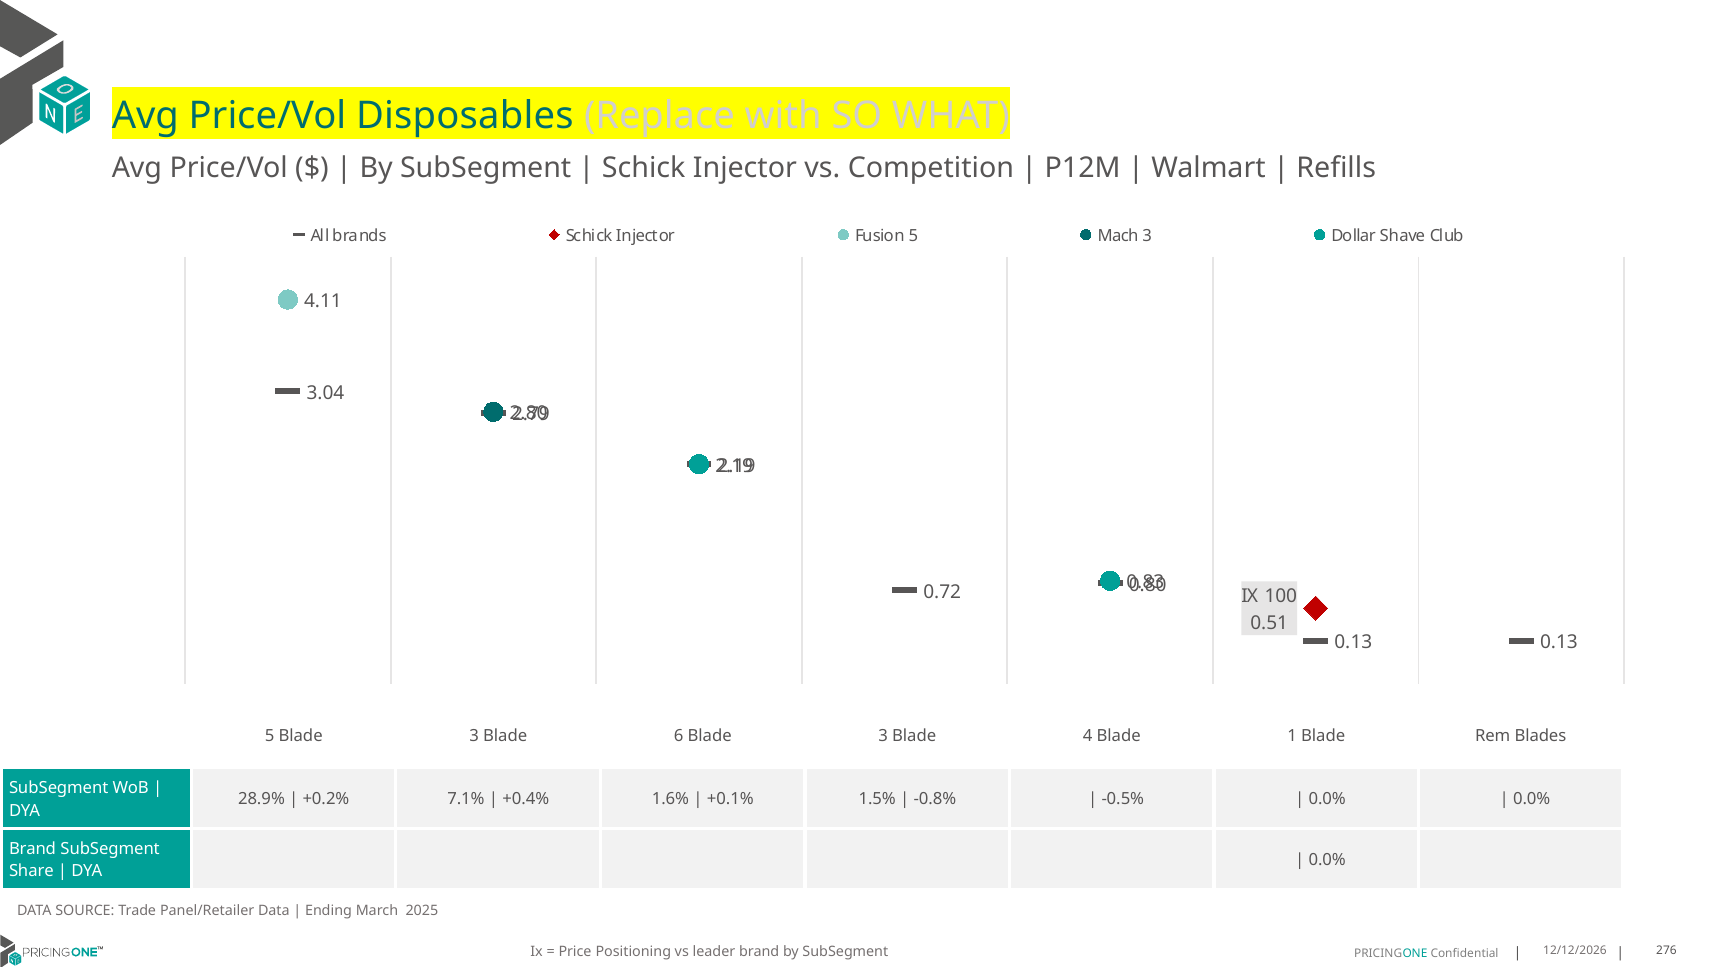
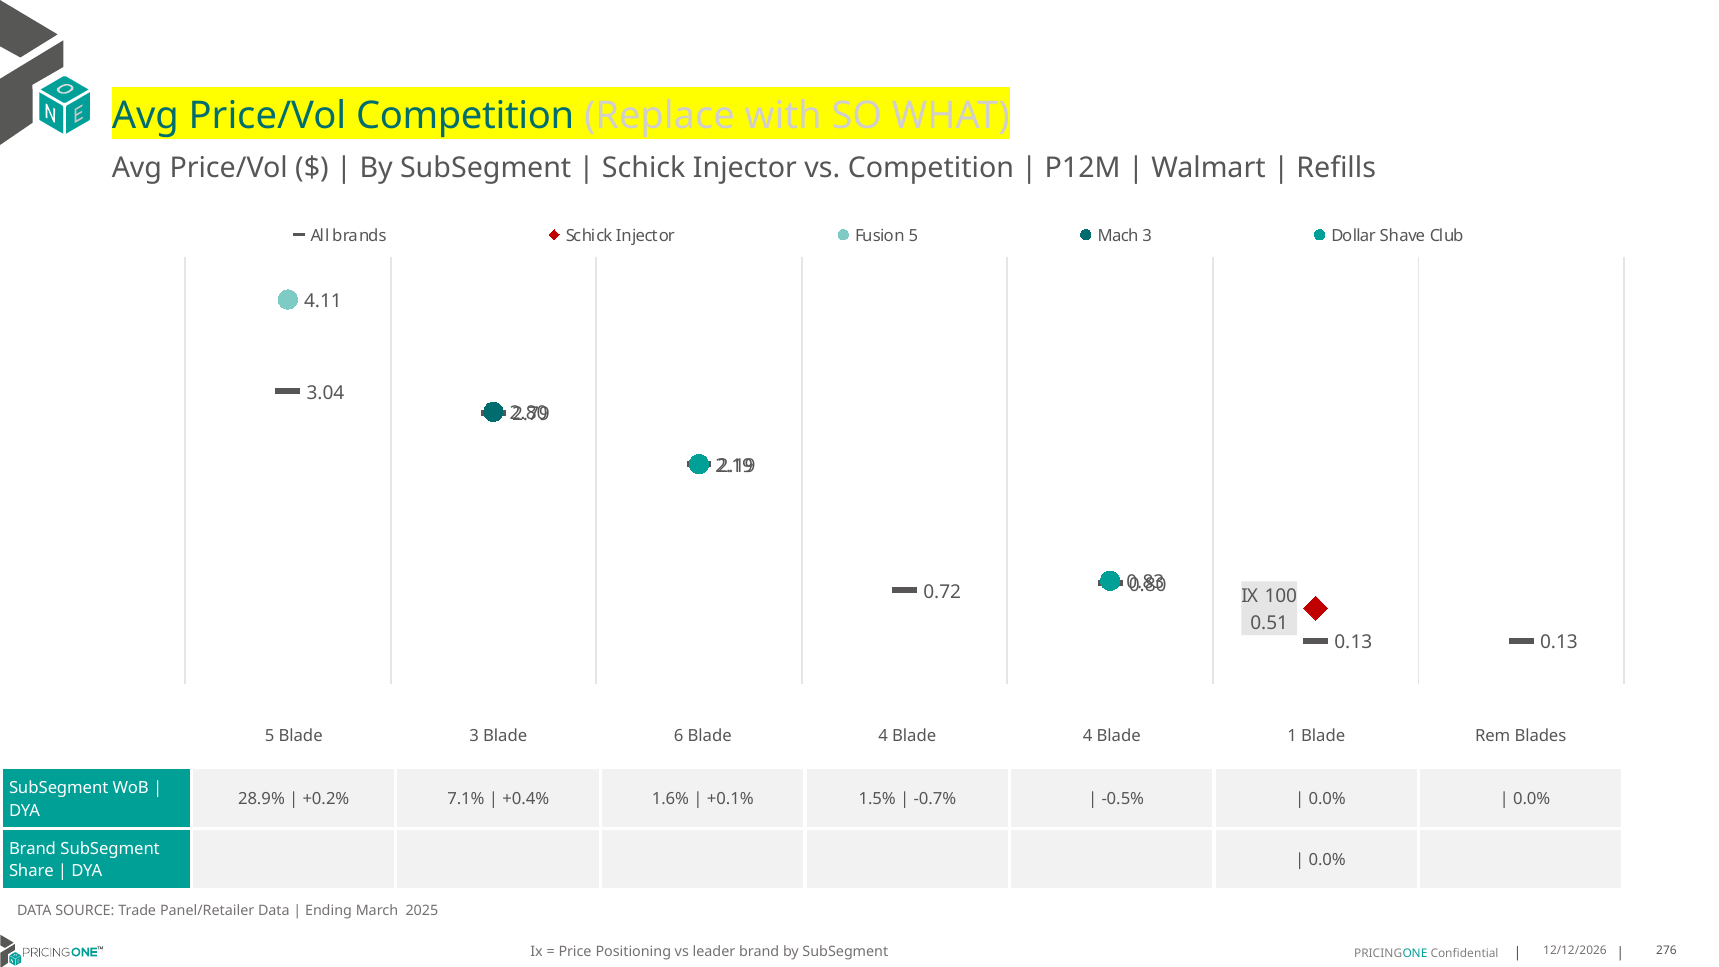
Price/Vol Disposables: Disposables -> Competition (465, 116)
6 Blade 3: 3 -> 4 (883, 736)
-0.8%: -0.8% -> -0.7% (935, 799)
